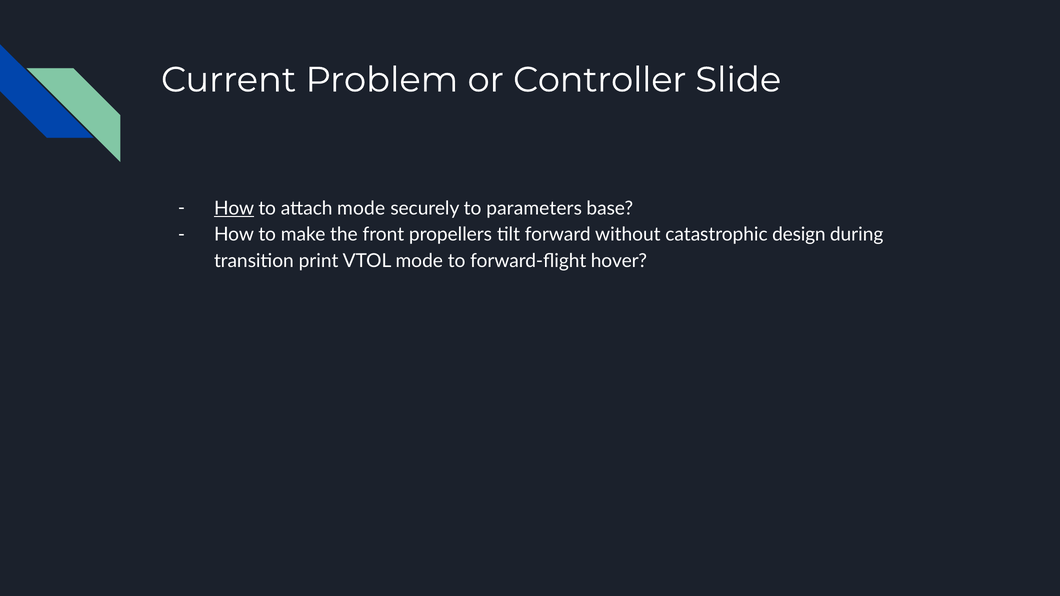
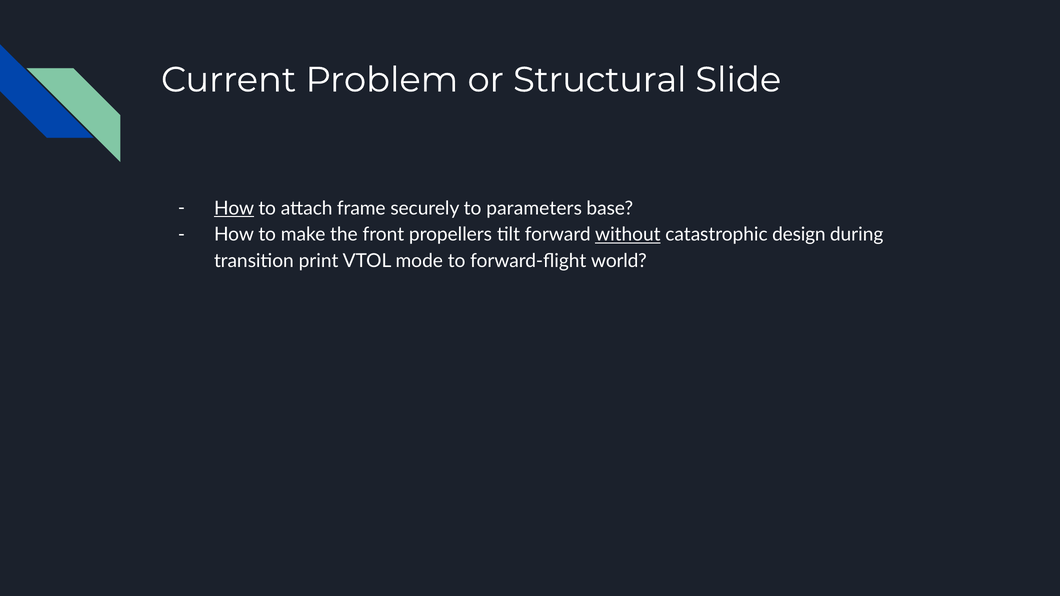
Controller: Controller -> Structural (600, 80)
attach mode: mode -> frame (361, 208)
without underline: none -> present (628, 235)
hover: hover -> world (619, 261)
